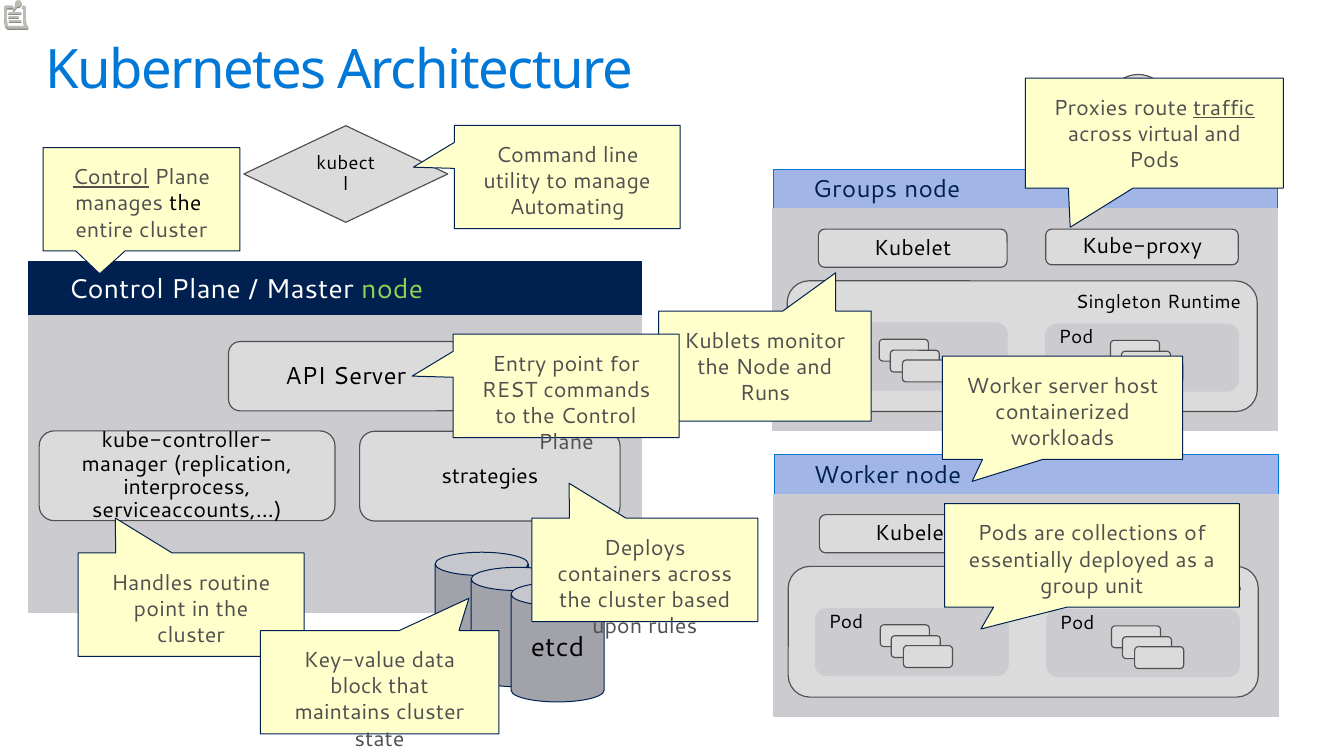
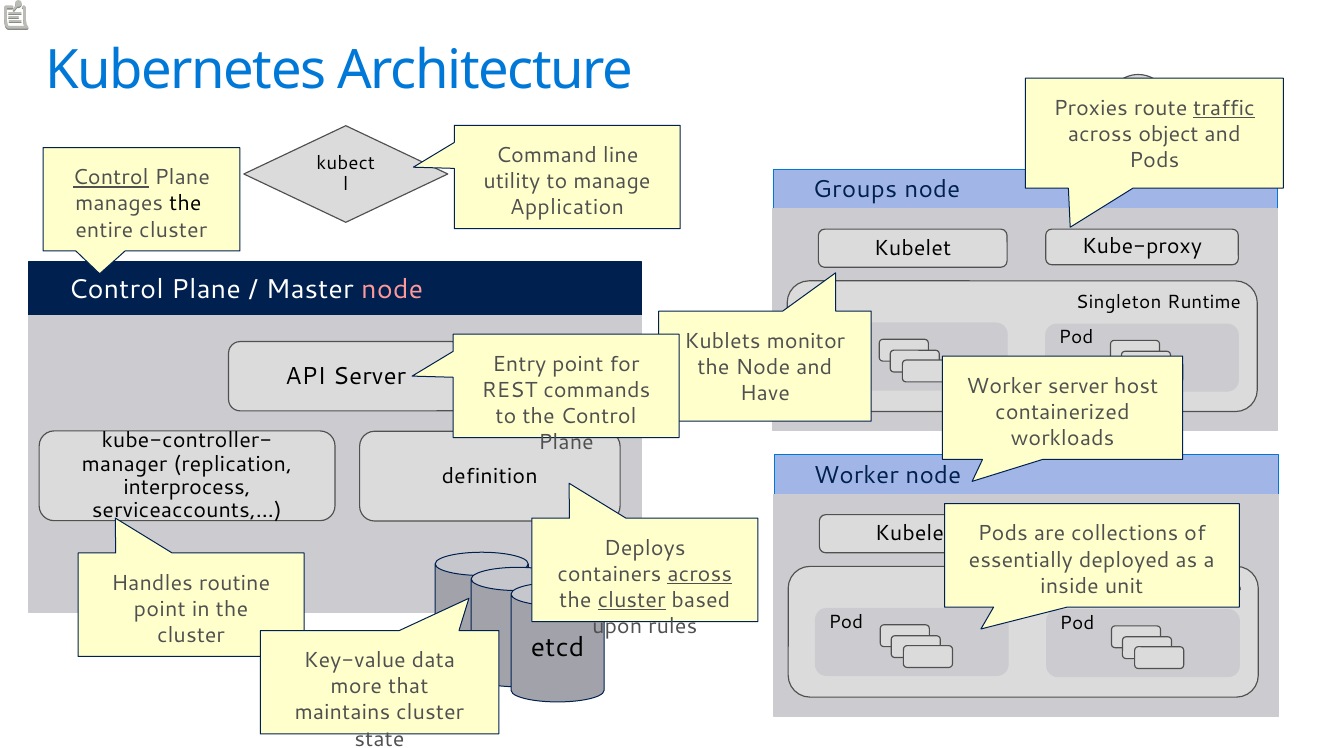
virtual: virtual -> object (1168, 134)
Automating: Automating -> Application (567, 208)
node colour: light green -> pink (392, 289)
Runs: Runs -> Have (765, 393)
strategies: strategies -> definition (490, 476)
across underline: none -> present (700, 574)
group: group -> inside (1070, 586)
cluster underline: none -> present (632, 600)
block: block -> more (356, 687)
